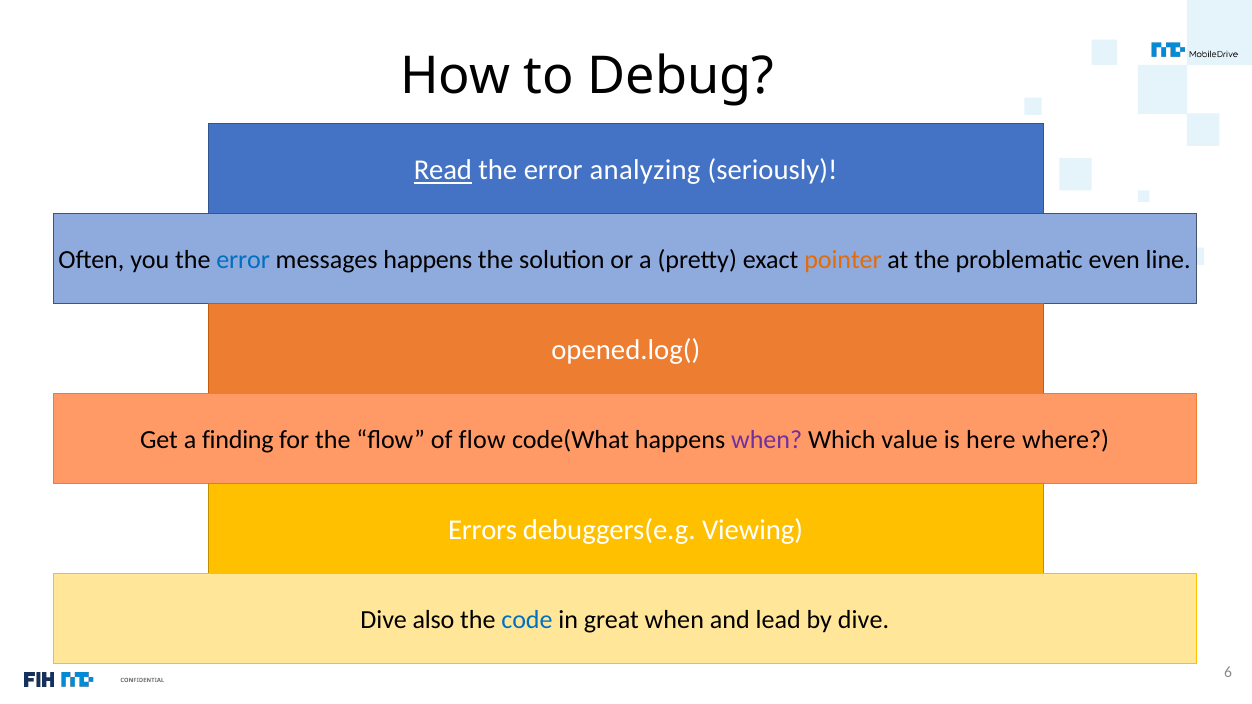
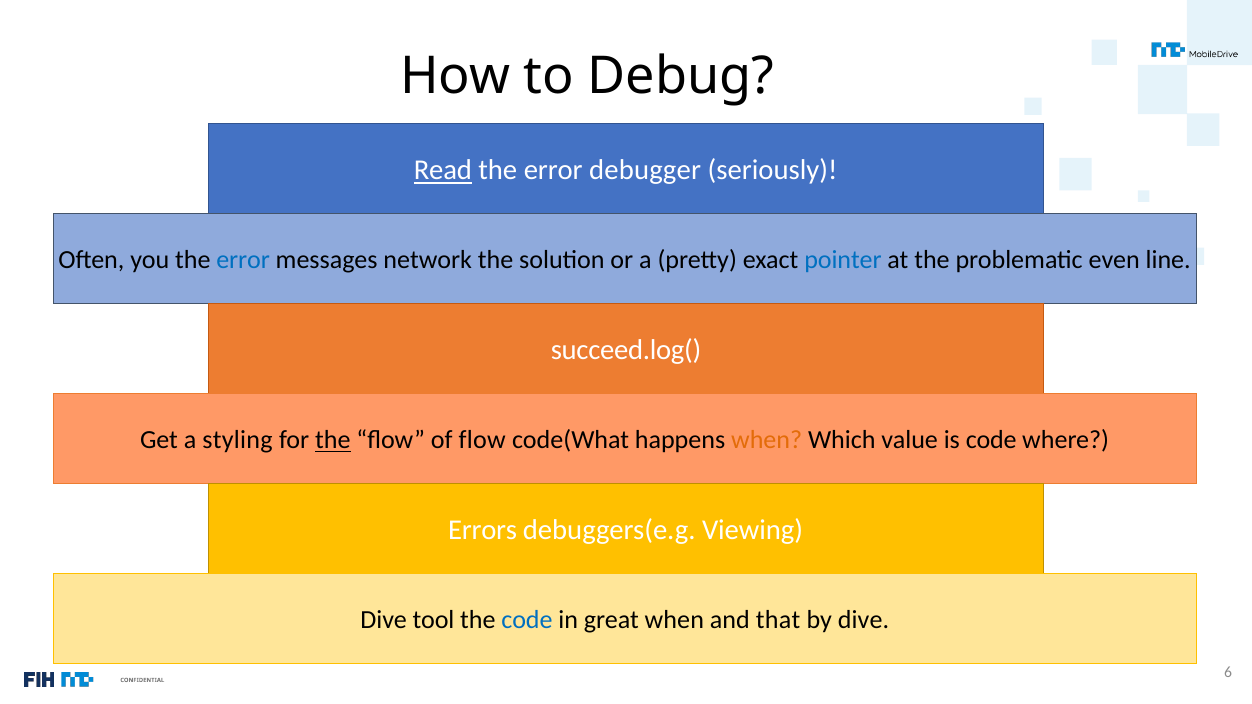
analyzing: analyzing -> debugger (645, 170)
messages happens: happens -> network (428, 260)
pointer colour: orange -> blue (843, 260)
opened.log(: opened.log( -> succeed.log( (626, 351)
finding: finding -> styling (238, 440)
the underline: none -> present (333, 440)
when colour: purple -> orange (767, 440)
is here: here -> code (991, 440)
also: also -> tool (433, 621)
lead: lead -> that (778, 621)
